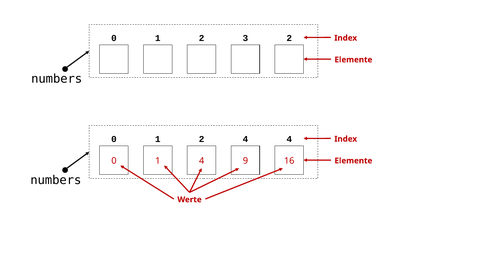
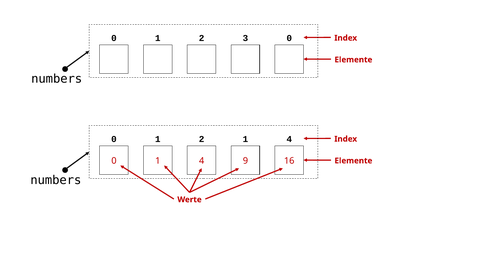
3 2: 2 -> 0 (289, 38)
2 4: 4 -> 1 (245, 139)
